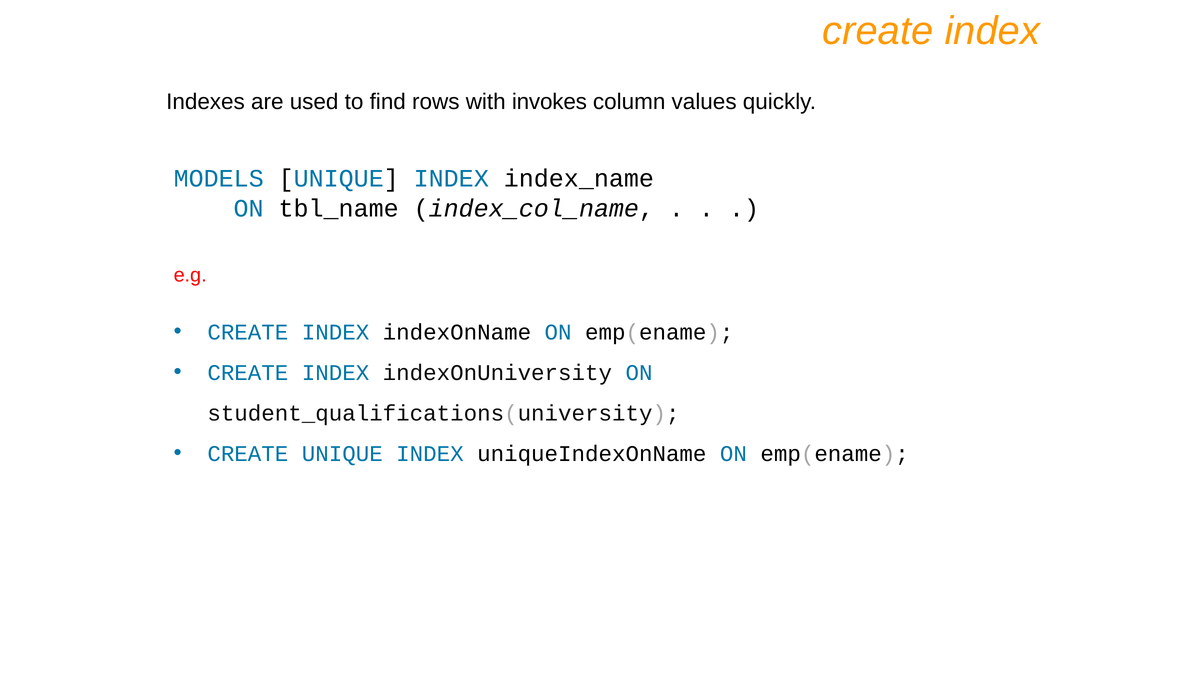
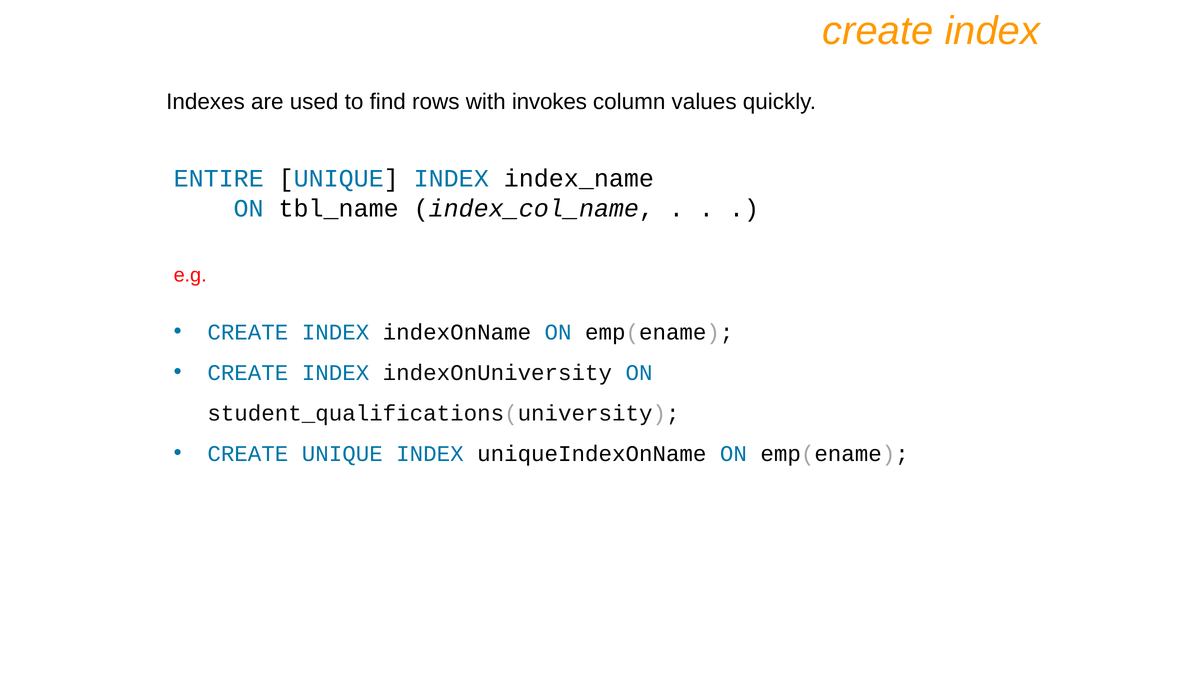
MODELS: MODELS -> ENTIRE (219, 179)
